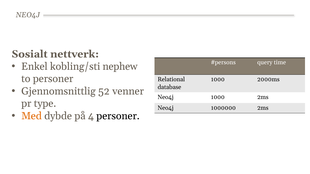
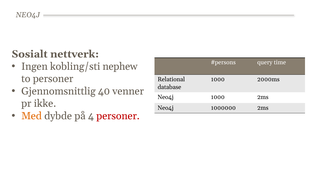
Enkel: Enkel -> Ingen (34, 67)
52: 52 -> 40 (104, 91)
type: type -> ikke (45, 104)
personer colour: black -> red (118, 116)
